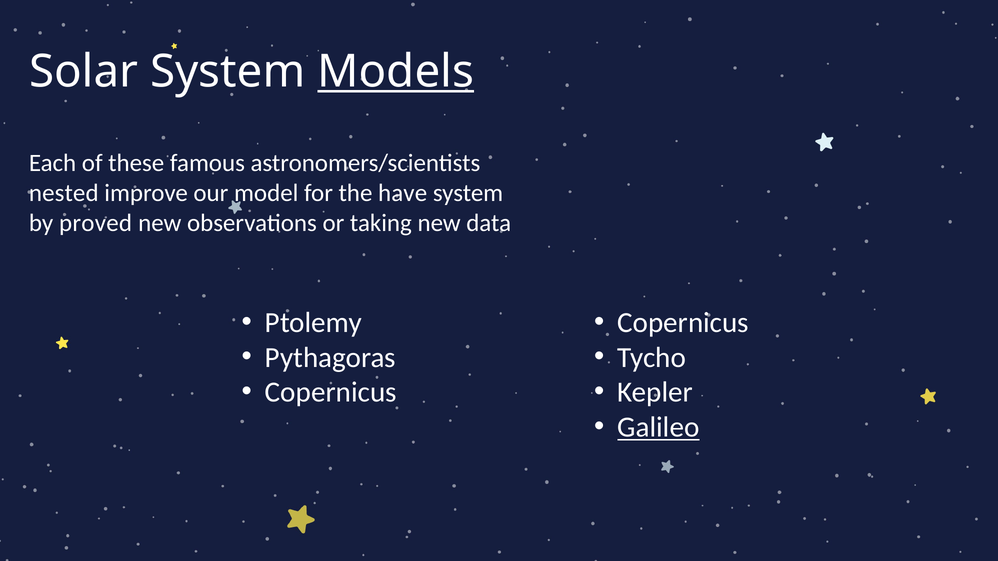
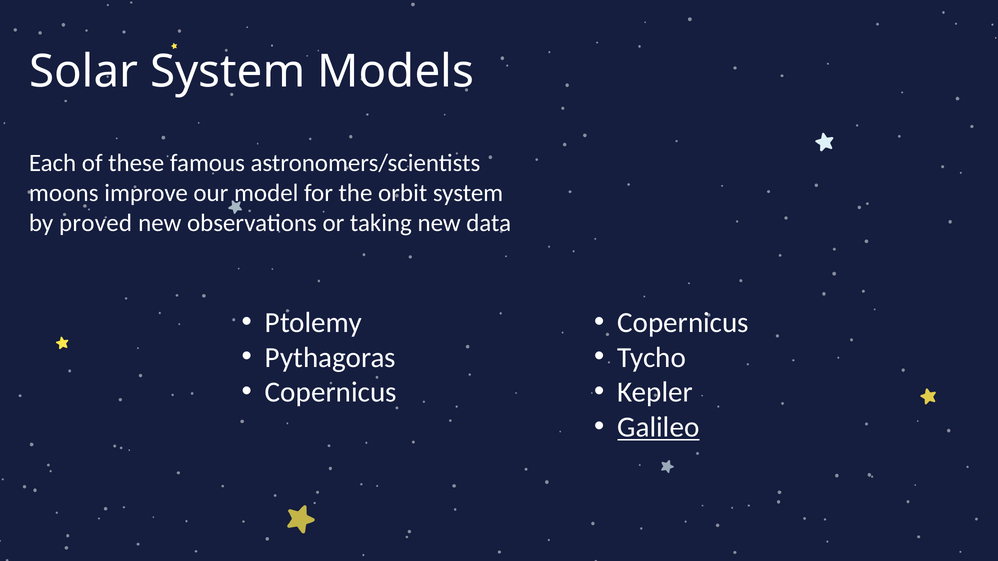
Models underline: present -> none (396, 72)
nested: nested -> moons (64, 193)
have: have -> orbit (403, 193)
